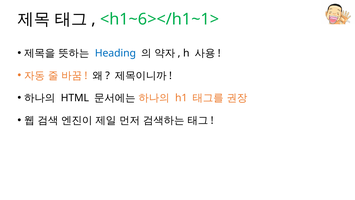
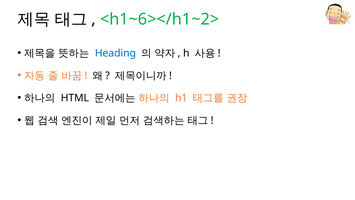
<h1~6></h1~1>: <h1~6></h1~1> -> <h1~6></h1~2> (160, 19)
